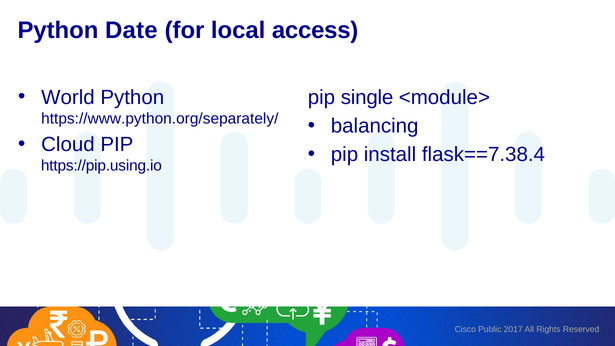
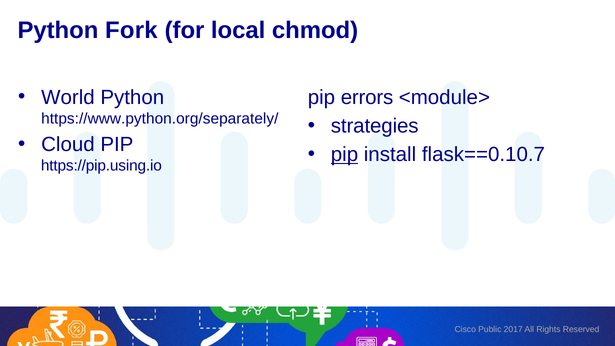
Date: Date -> Fork (131, 30)
access: access -> chmod (315, 30)
single: single -> errors (367, 97)
balancing: balancing -> strategies (375, 126)
pip underline: none -> present (344, 155)
flask==7.38.4: flask==7.38.4 -> flask==0.10.7 (483, 155)
